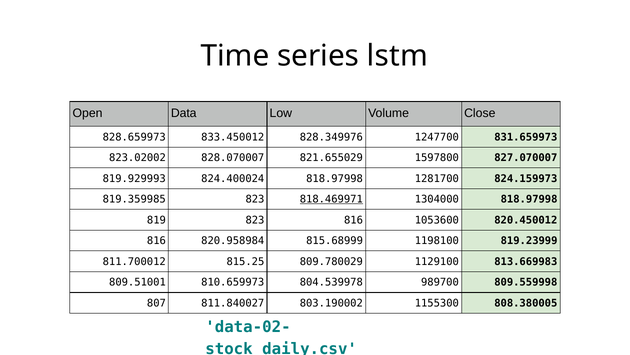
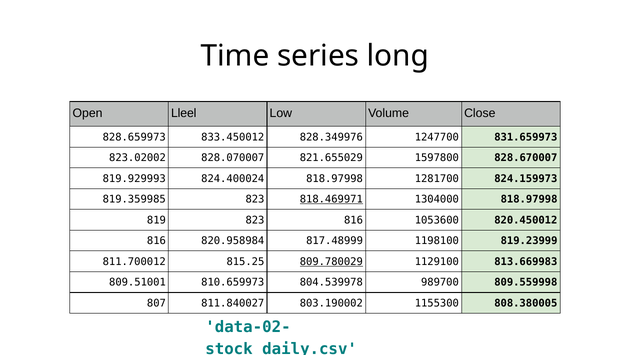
lstm: lstm -> long (398, 56)
Data: Data -> Lleel (184, 113)
827.070007: 827.070007 -> 828.670007 (526, 158)
815.68999: 815.68999 -> 817.48999 (335, 241)
809.780029 underline: none -> present (331, 261)
